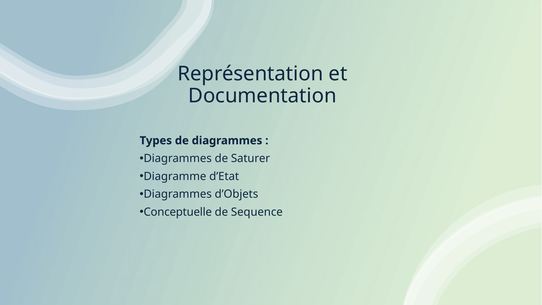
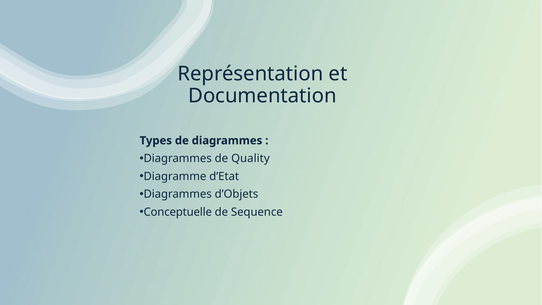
Saturer: Saturer -> Quality (250, 158)
